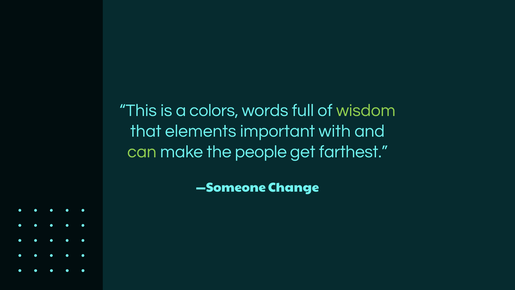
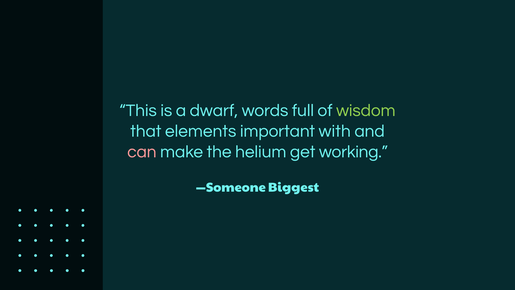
colors: colors -> dwarf (214, 110)
can colour: light green -> pink (142, 152)
people: people -> helium (261, 152)
farthest: farthest -> working (353, 152)
Change: Change -> Biggest (294, 187)
